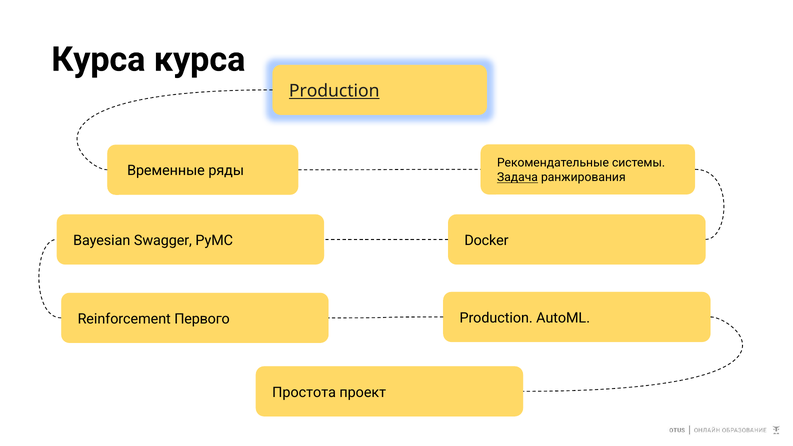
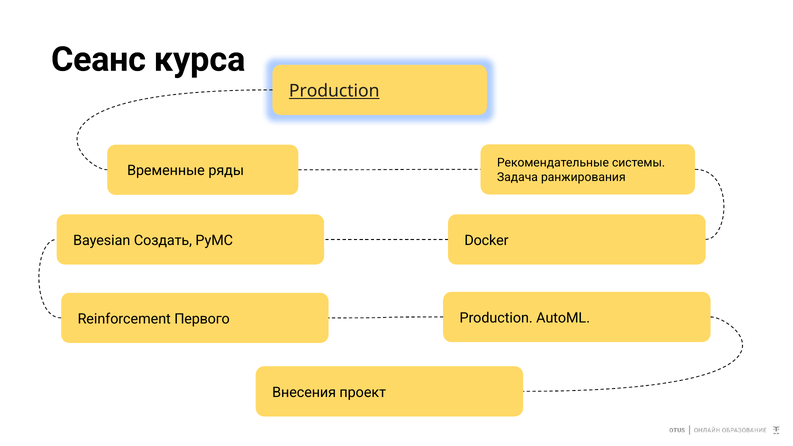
Курса: Курса -> Сеанс (98, 60)
Задача underline: present -> none (518, 178)
Swagger: Swagger -> Создать (163, 240)
Простота: Простота -> Внесения (304, 392)
